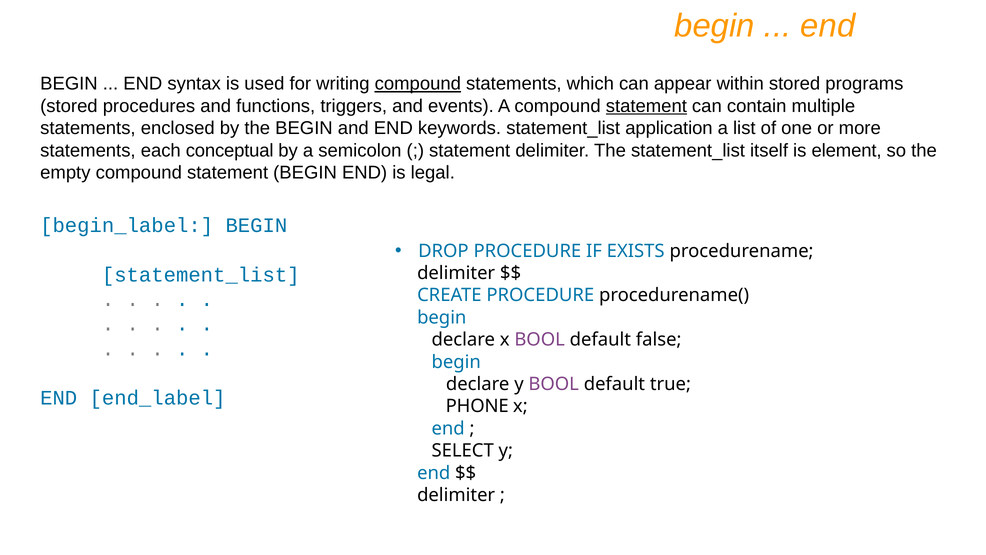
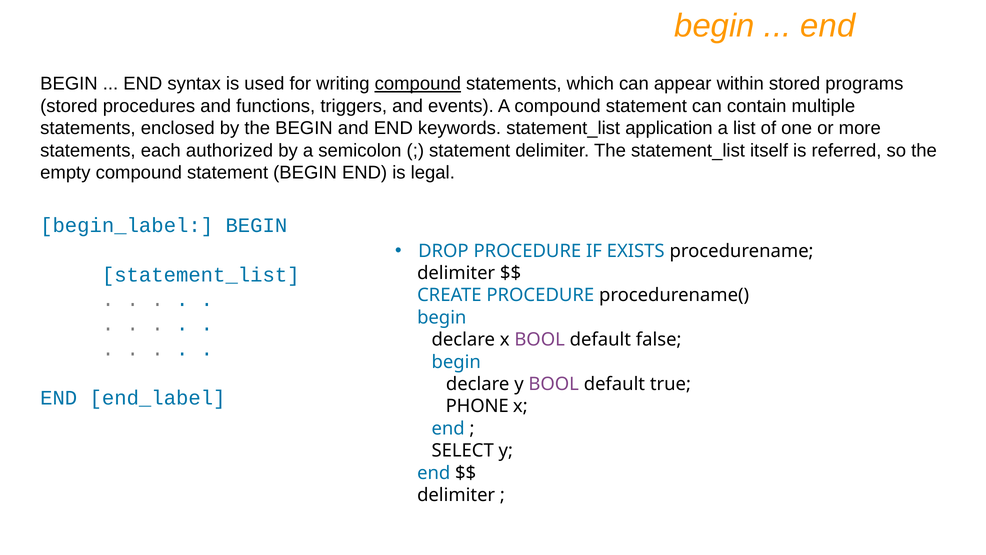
statement underline: present -> none (646, 106)
conceptual: conceptual -> authorized (229, 150)
element: element -> referred (847, 150)
